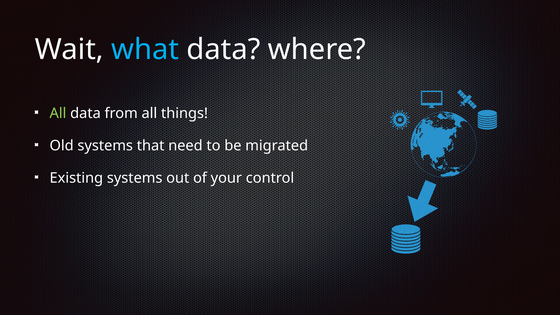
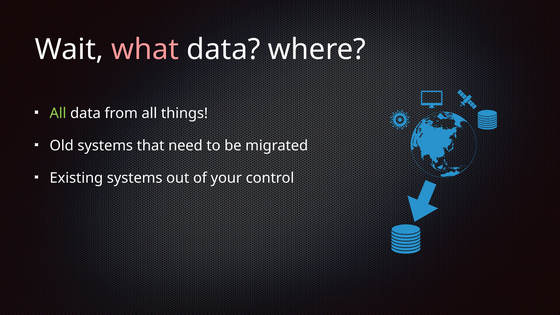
what colour: light blue -> pink (145, 50)
